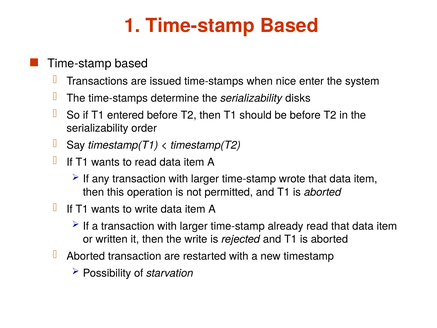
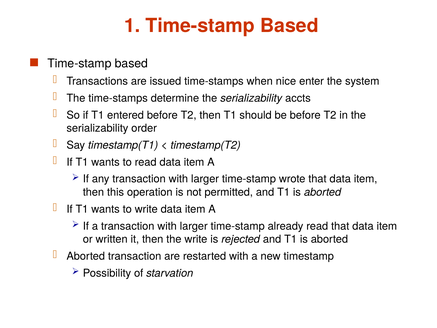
disks: disks -> accts (298, 98)
